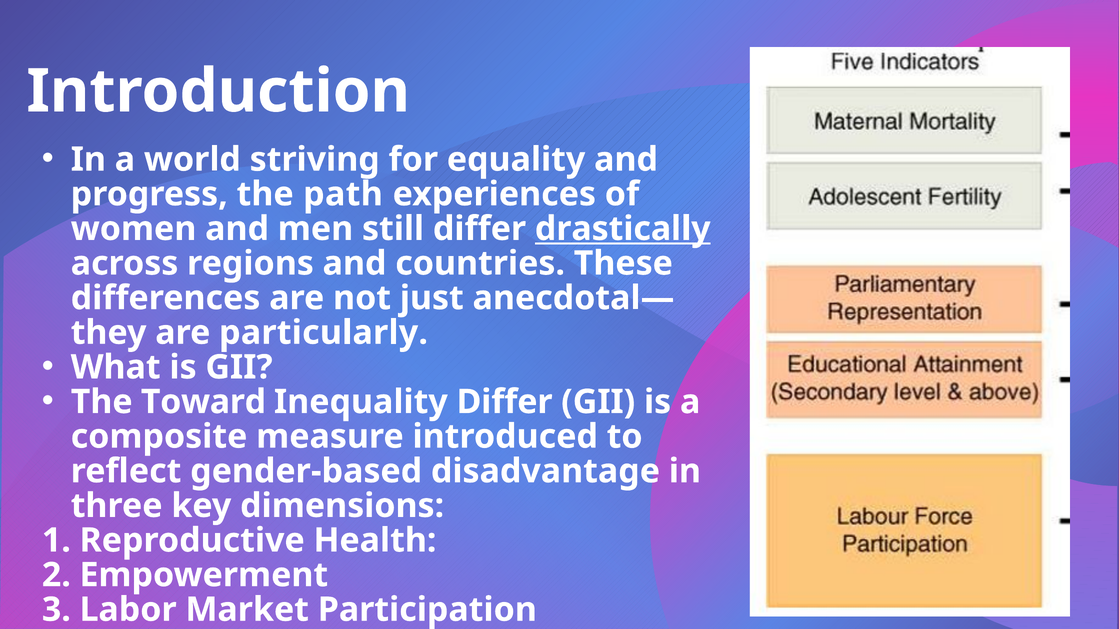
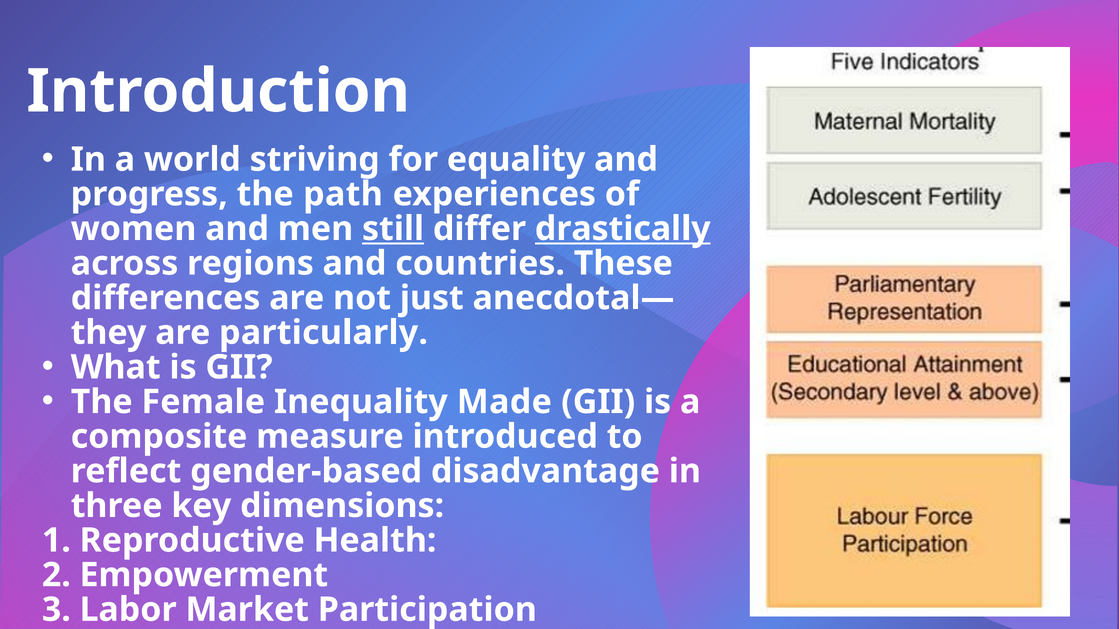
still underline: none -> present (393, 229)
Toward: Toward -> Female (203, 402)
Inequality Differ: Differ -> Made (504, 402)
